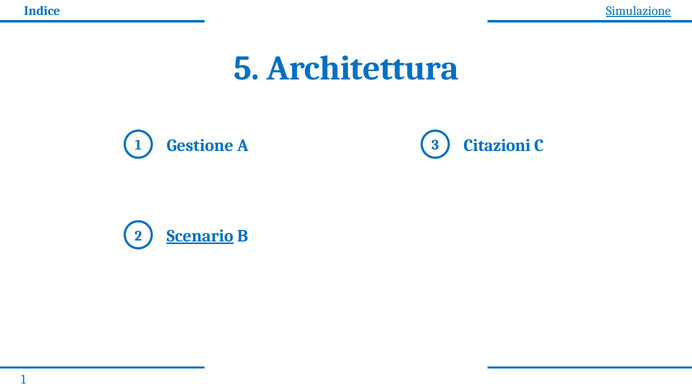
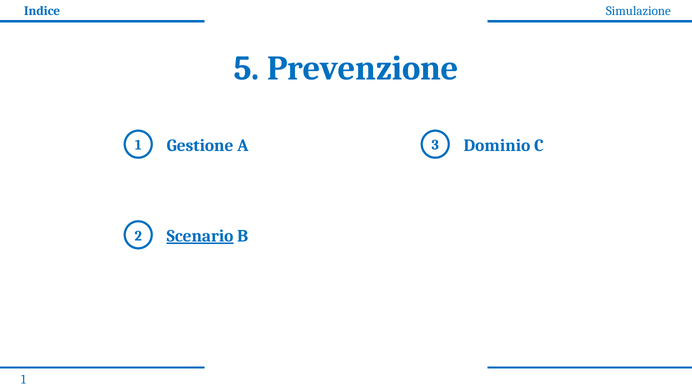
Simulazione underline: present -> none (638, 11)
Architettura: Architettura -> Prevenzione (363, 68)
Citazioni: Citazioni -> Dominio (497, 146)
